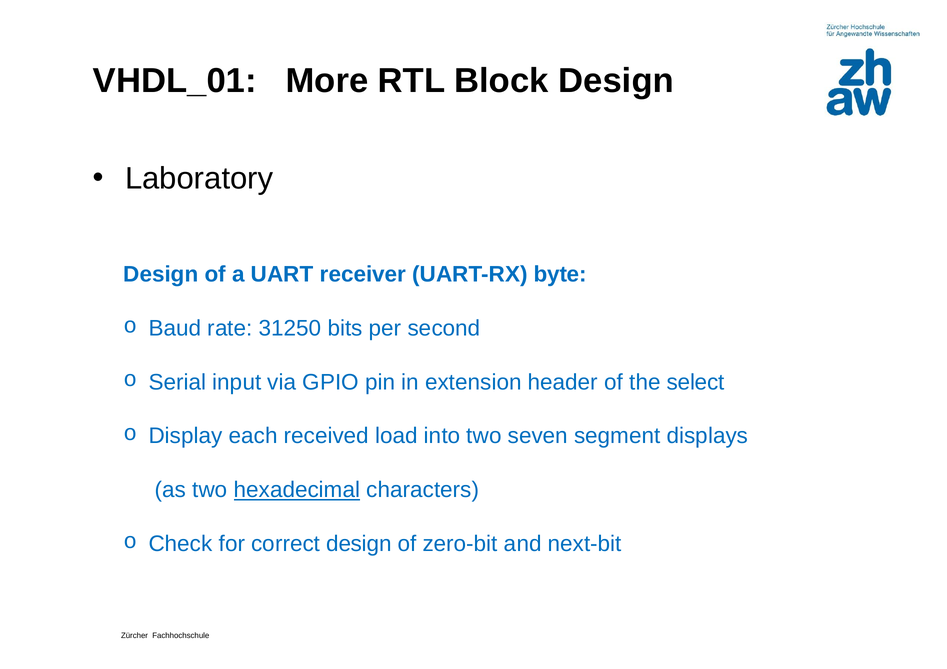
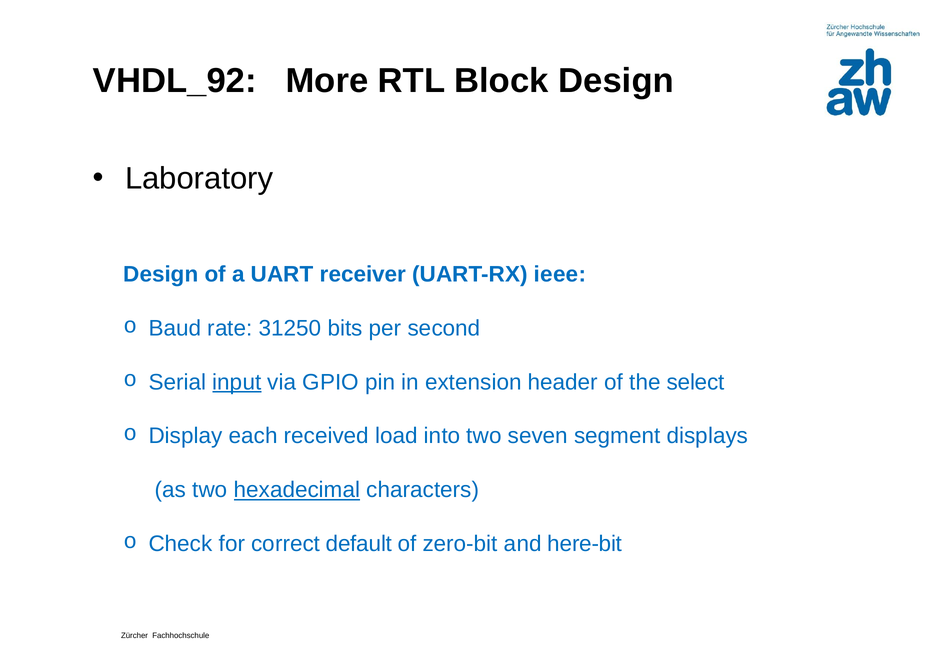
VHDL_01: VHDL_01 -> VHDL_92 (175, 81)
byte: byte -> ieee (560, 274)
input underline: none -> present (237, 382)
correct design: design -> default (359, 544)
next-bit: next-bit -> here-bit (585, 544)
